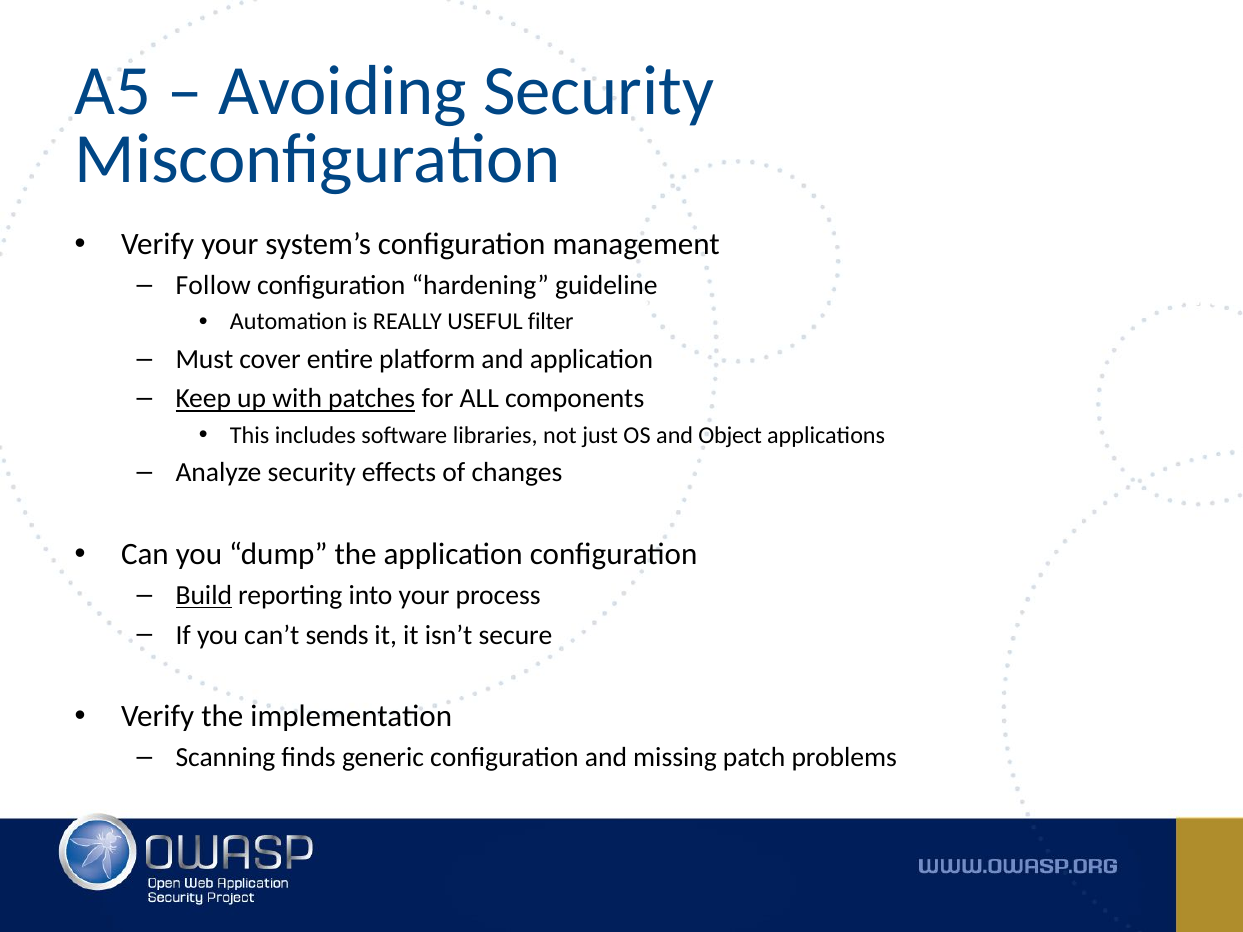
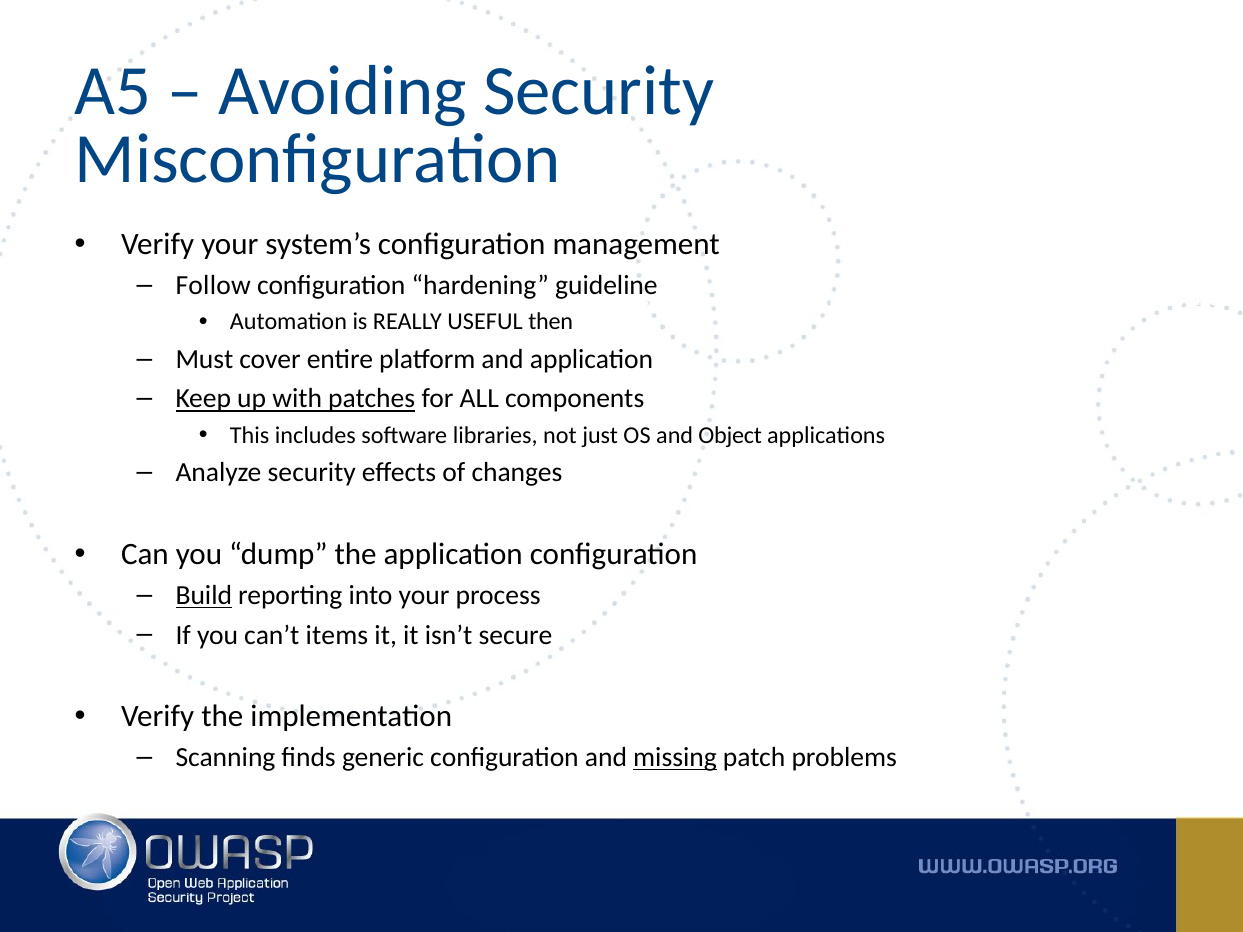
filter: filter -> then (551, 322)
sends: sends -> items (337, 635)
missing underline: none -> present (675, 758)
